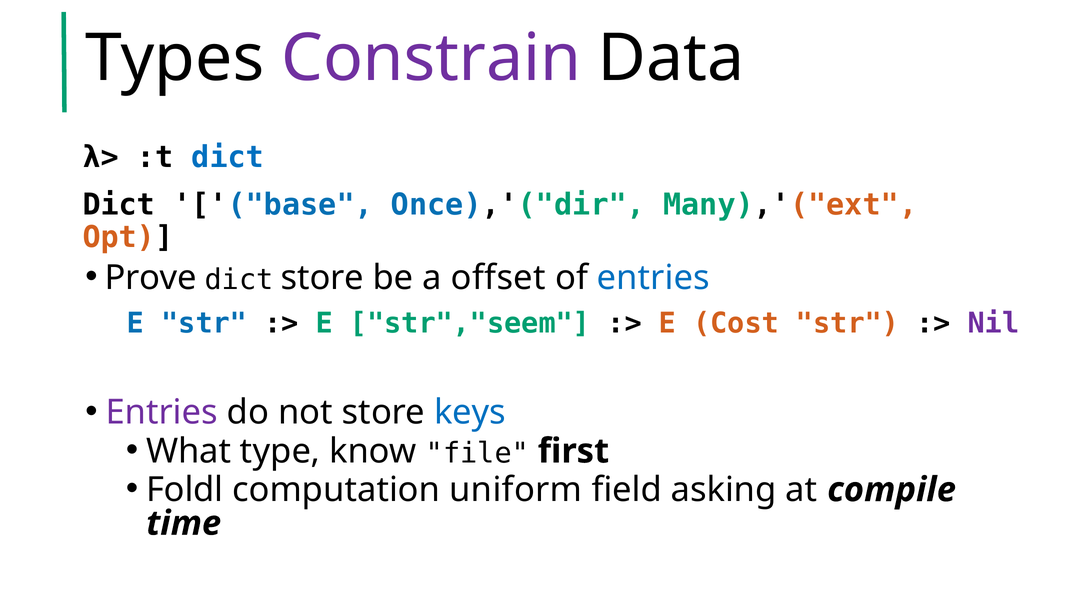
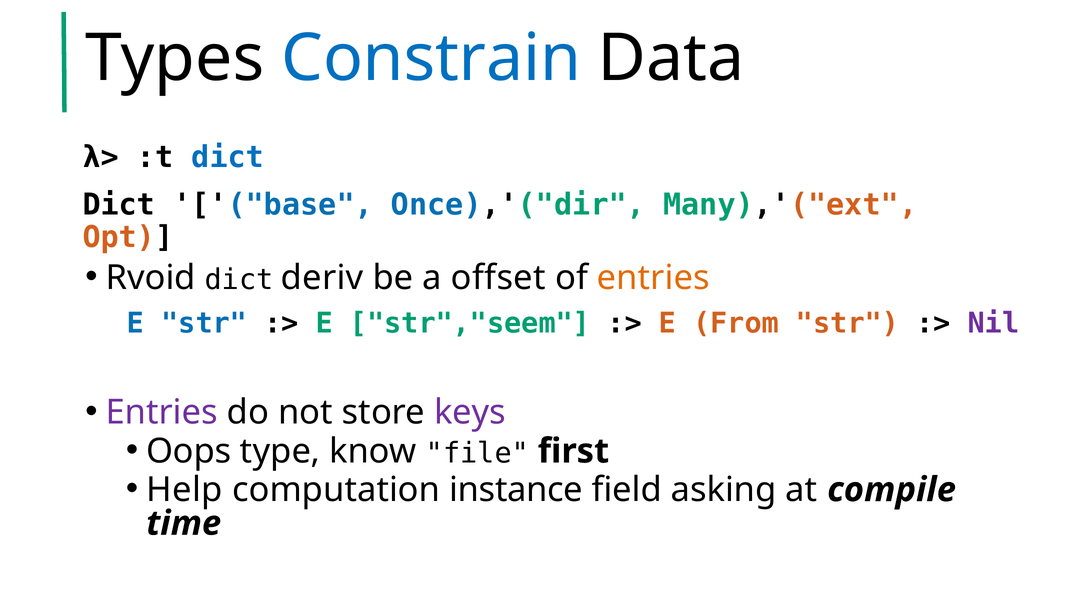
Constrain colour: purple -> blue (431, 59)
Prove: Prove -> Rvoid (151, 278)
dict store: store -> deriv (322, 278)
entries colour: blue -> orange (653, 278)
Cost: Cost -> From (736, 323)
keys colour: blue -> purple (470, 413)
What: What -> Oops (189, 451)
Foldl: Foldl -> Help (184, 490)
uniform: uniform -> instance (516, 490)
